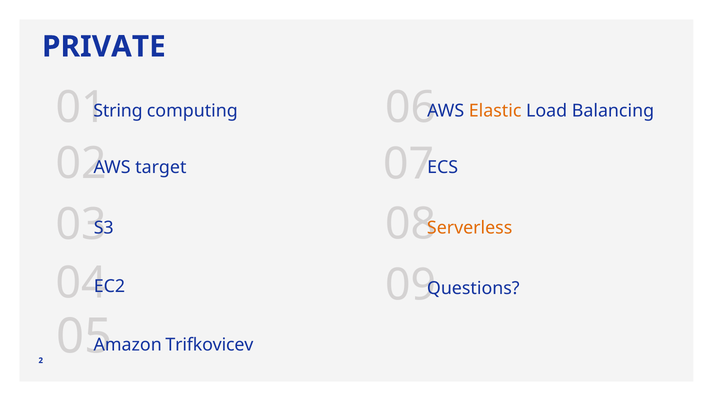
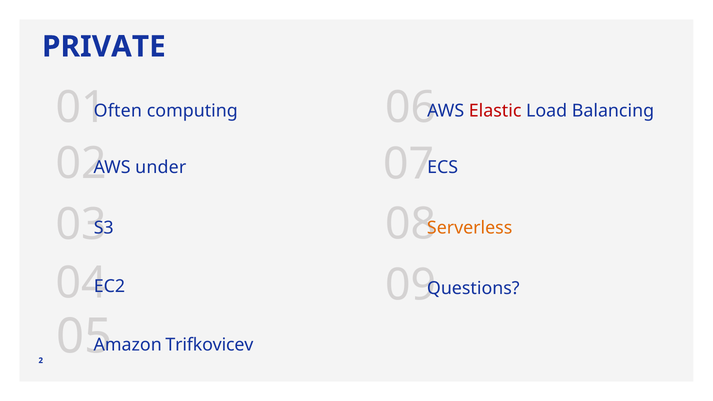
String: String -> Often (118, 111)
Elastic colour: orange -> red (495, 111)
target: target -> under (161, 168)
